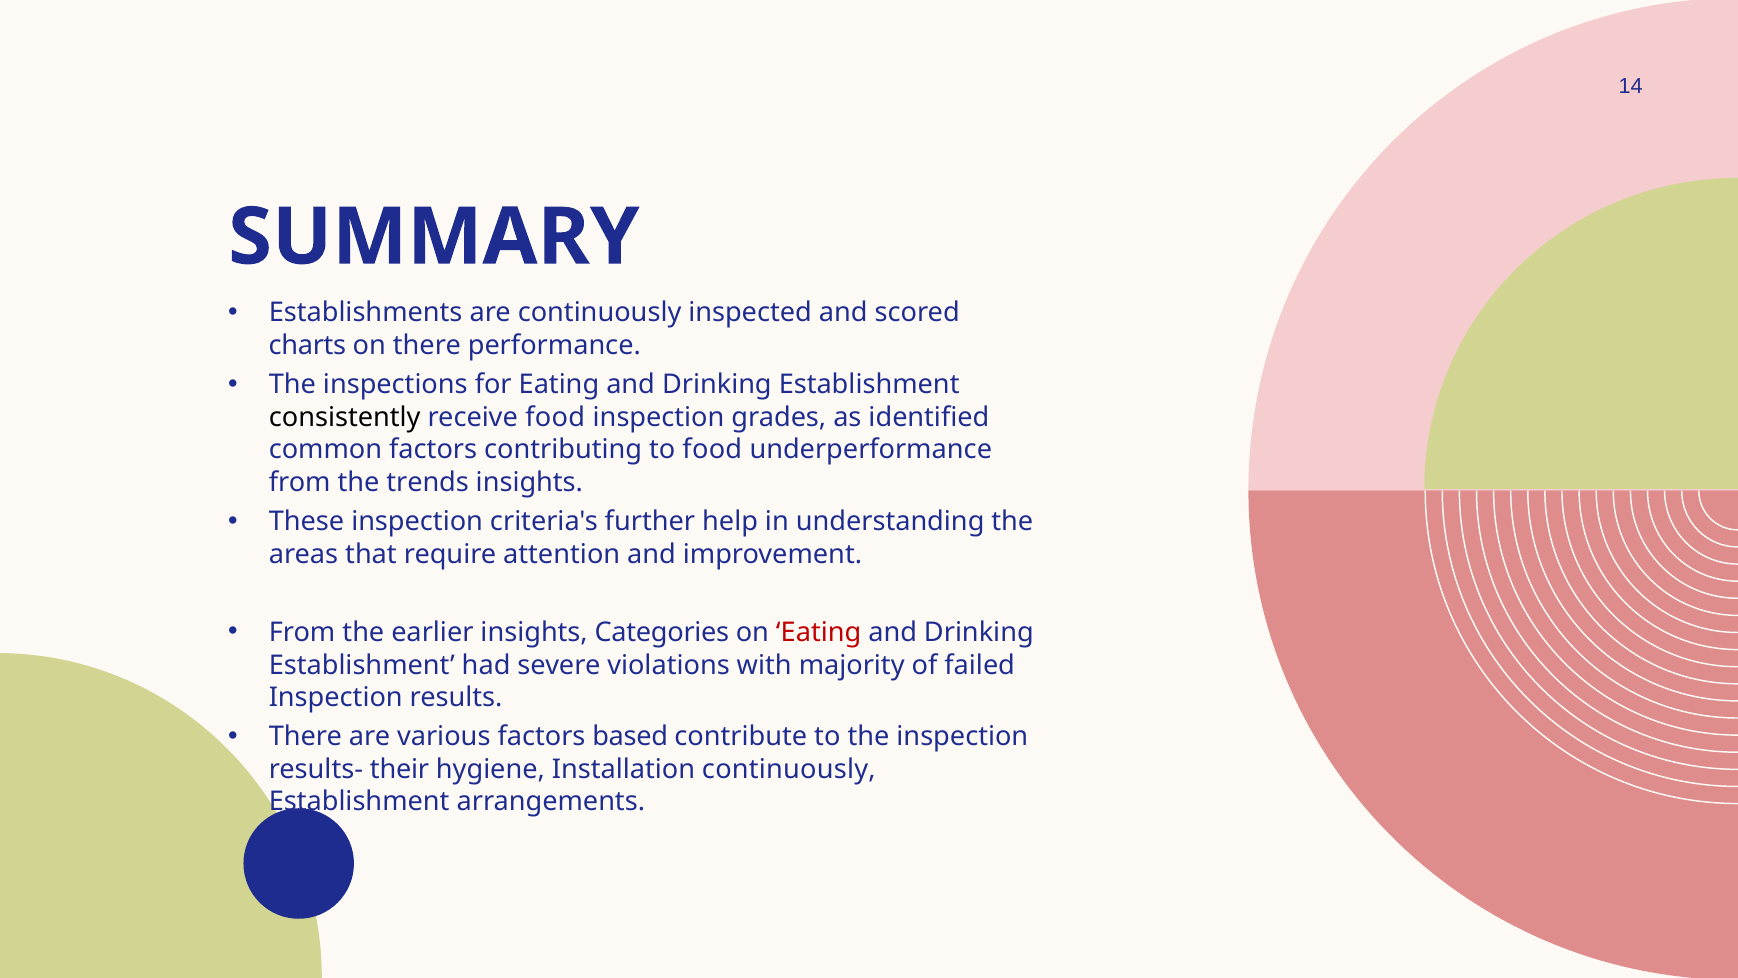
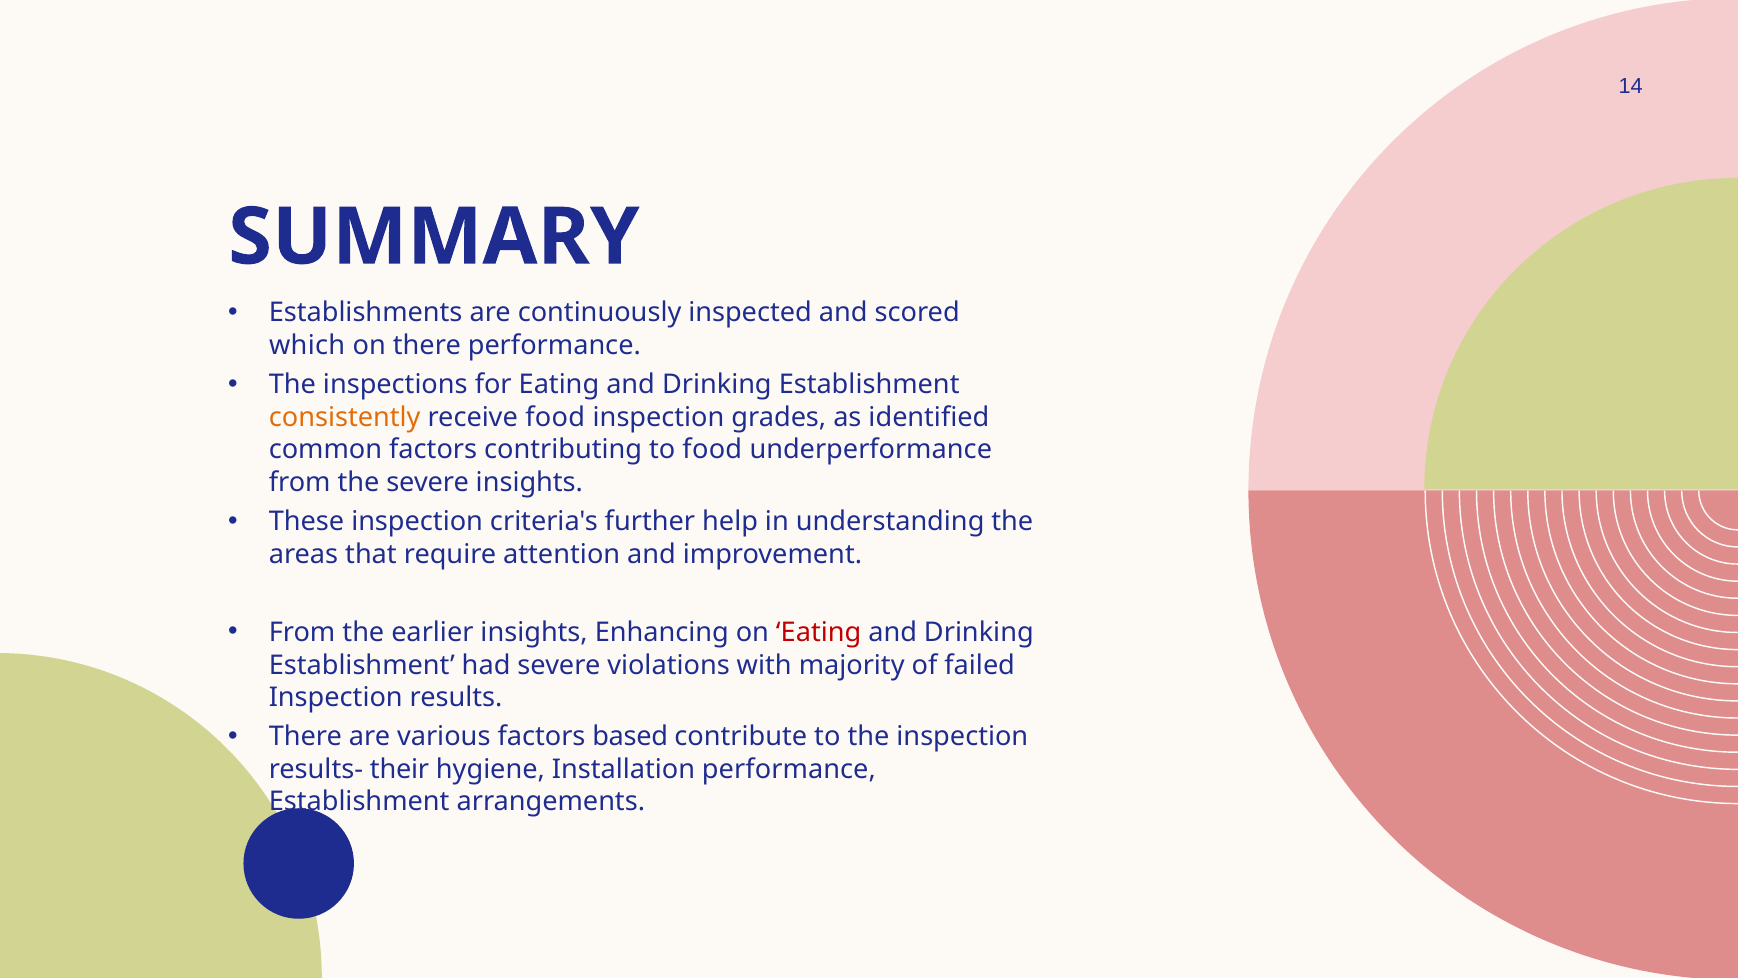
charts: charts -> which (307, 345)
consistently colour: black -> orange (345, 417)
the trends: trends -> severe (428, 482)
Categories: Categories -> Enhancing (662, 632)
Installation continuously: continuously -> performance (789, 769)
